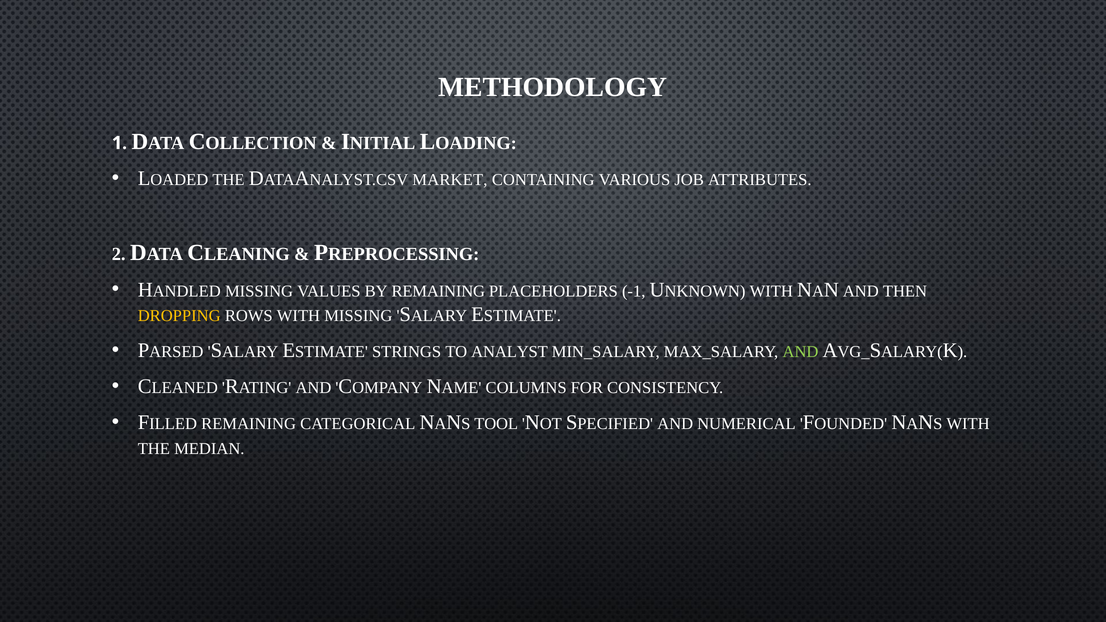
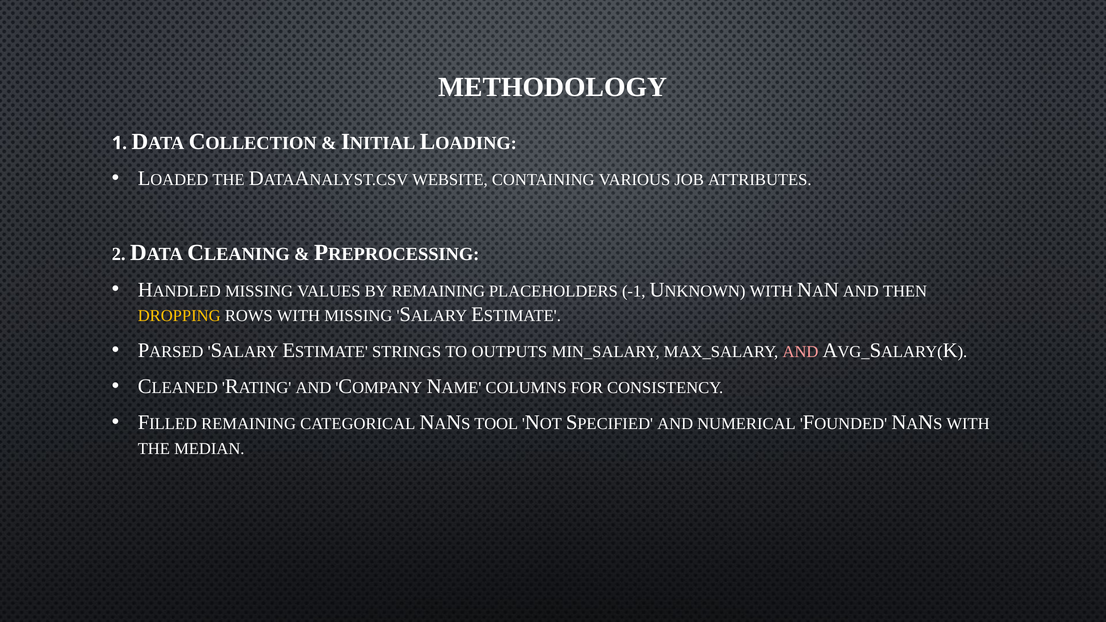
MARKET: MARKET -> WEBSITE (450, 180)
ANALYST: ANALYST -> OUTPUTS (509, 352)
AND colour: light green -> pink (801, 352)
